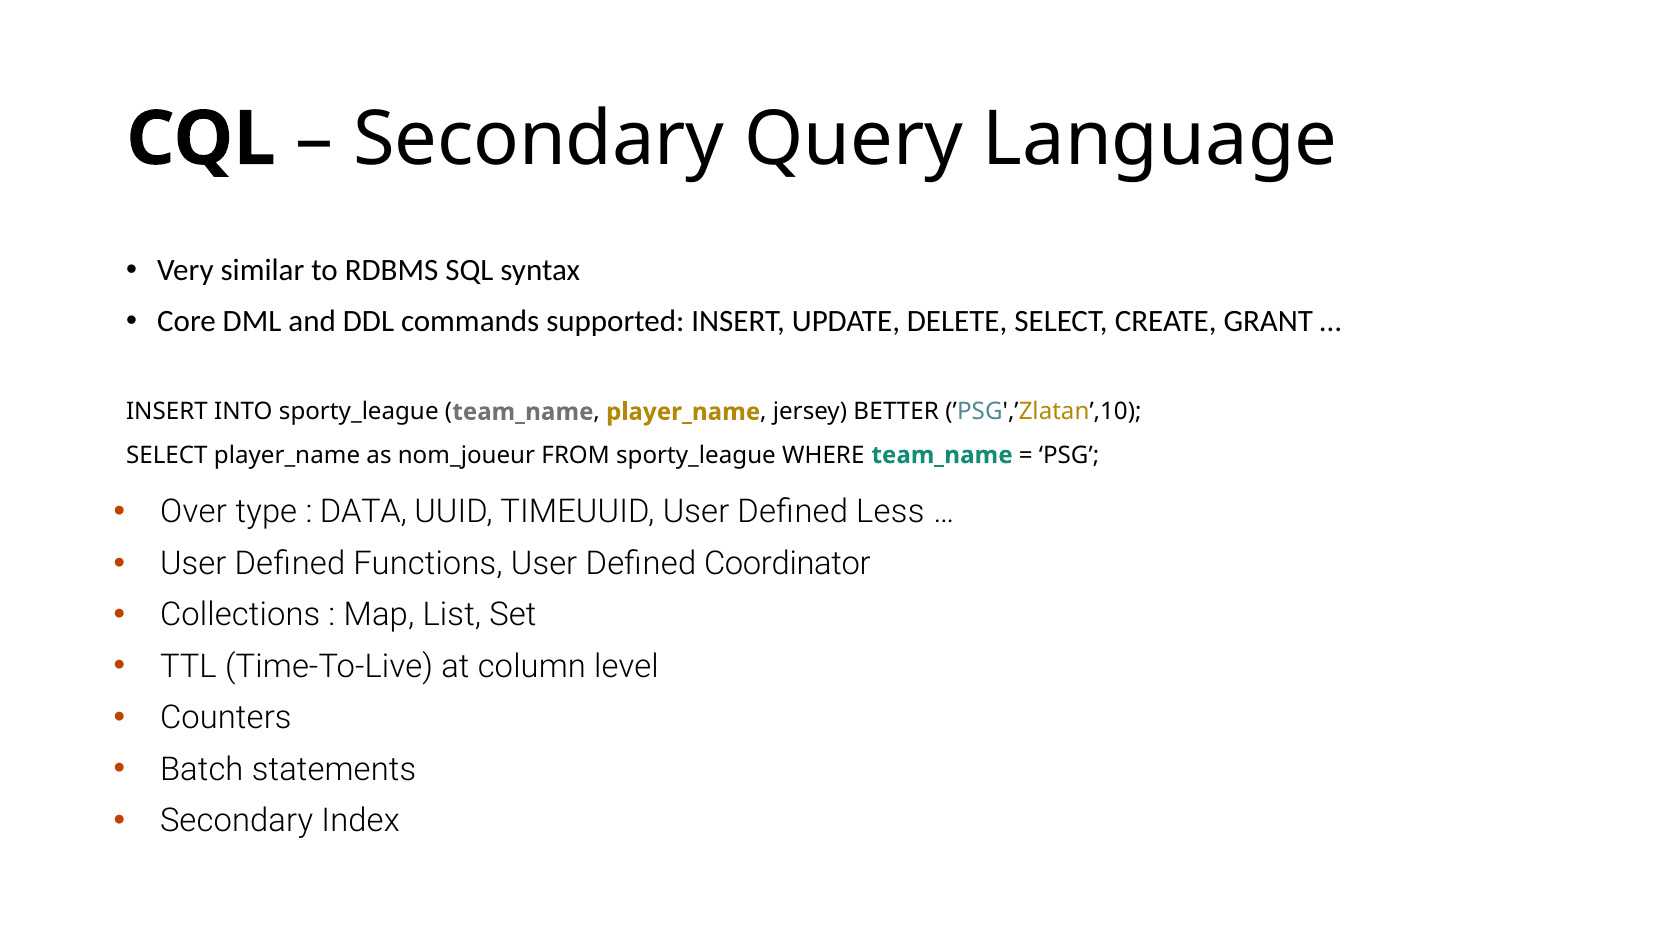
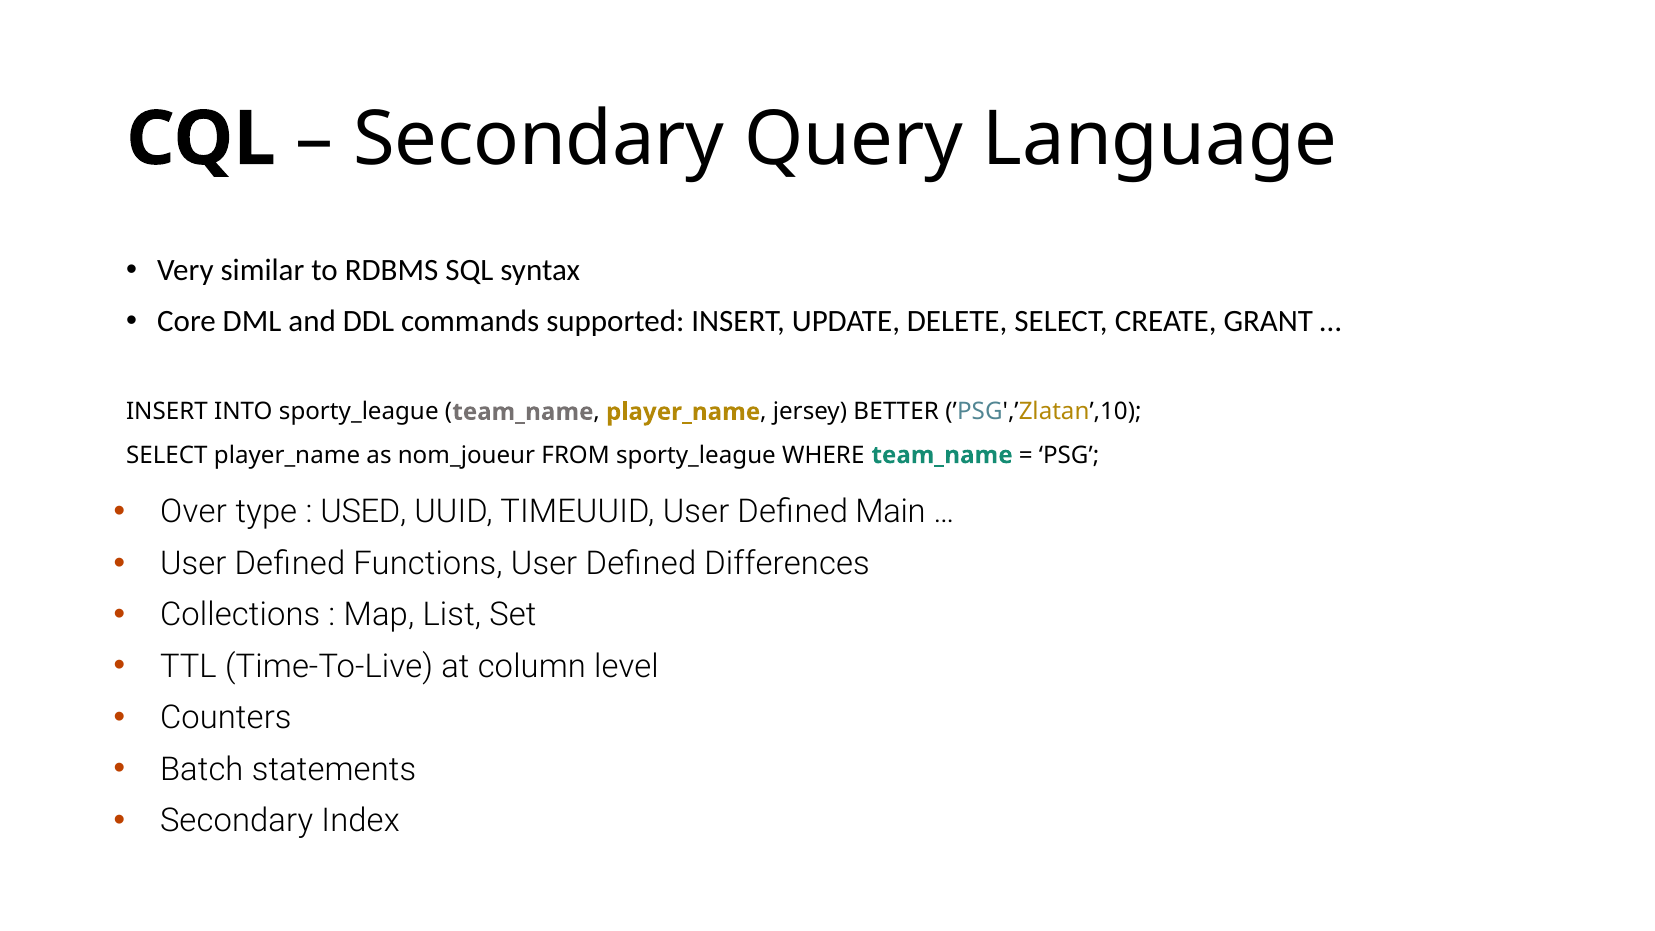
DATA: DATA -> USED (363, 512)
Less: Less -> Main (891, 512)
Coordinator: Coordinator -> Differences (787, 563)
